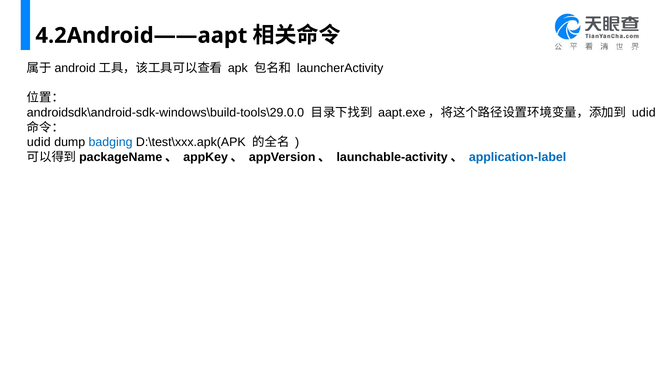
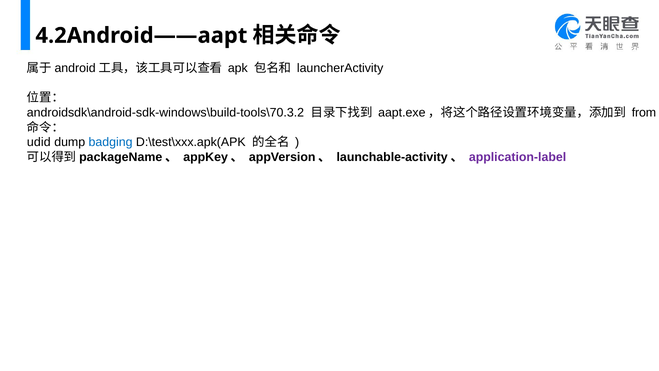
androidsdk\android-sdk-windows\build-tools\29.0.0: androidsdk\android-sdk-windows\build-tools\29.0.0 -> androidsdk\android-sdk-windows\build-tools\70.3.2 (165, 113)
udid: udid -> from (644, 113)
application-label colour: blue -> purple (518, 157)
